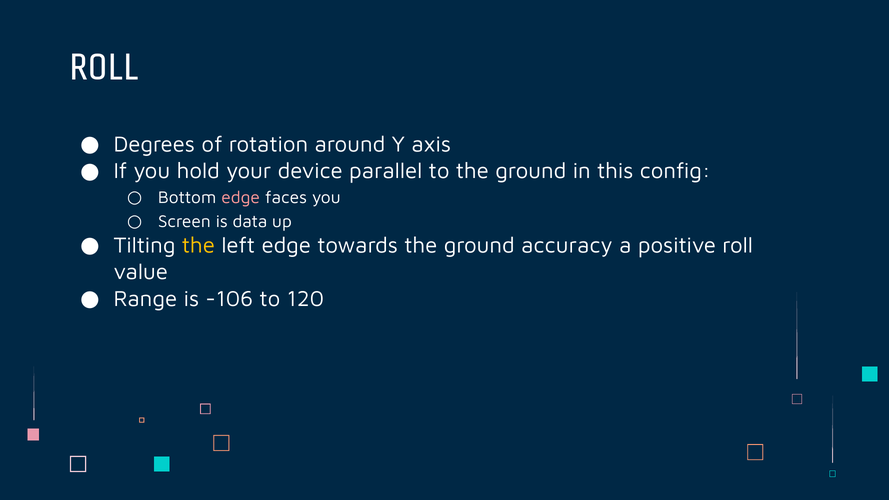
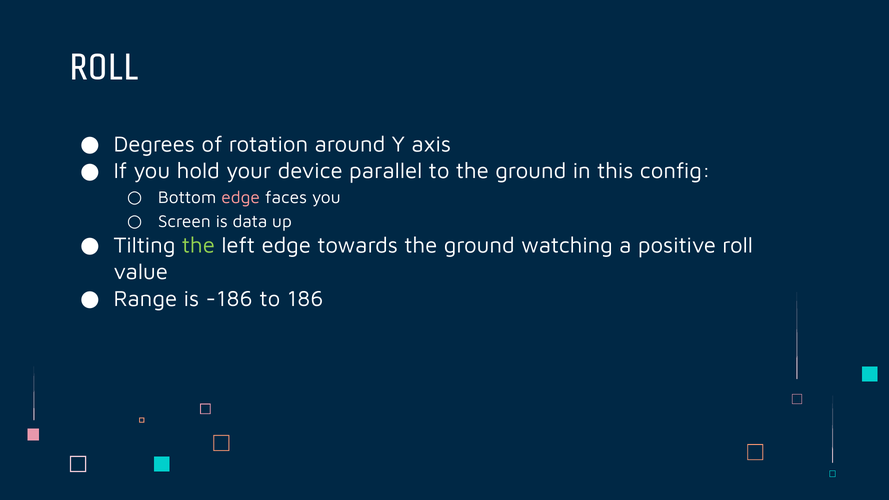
the colour: yellow -> light green (198, 246)
accuracy: accuracy -> watching (567, 246)
-106: -106 -> -186 (229, 299)
120: 120 -> 186 (305, 299)
